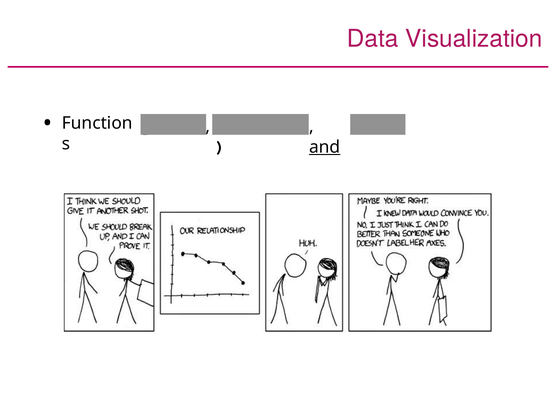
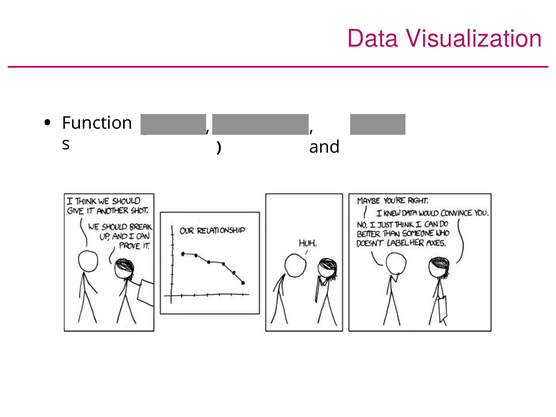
and underline: present -> none (325, 147)
